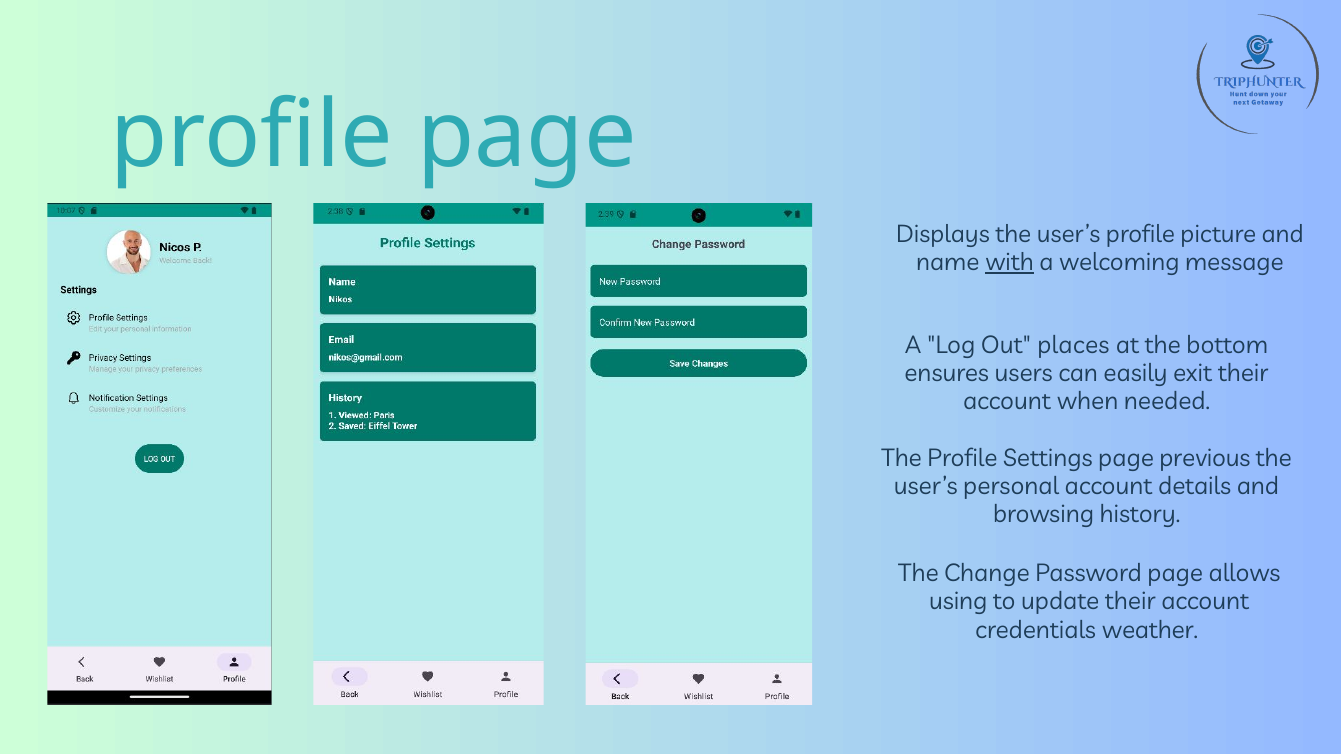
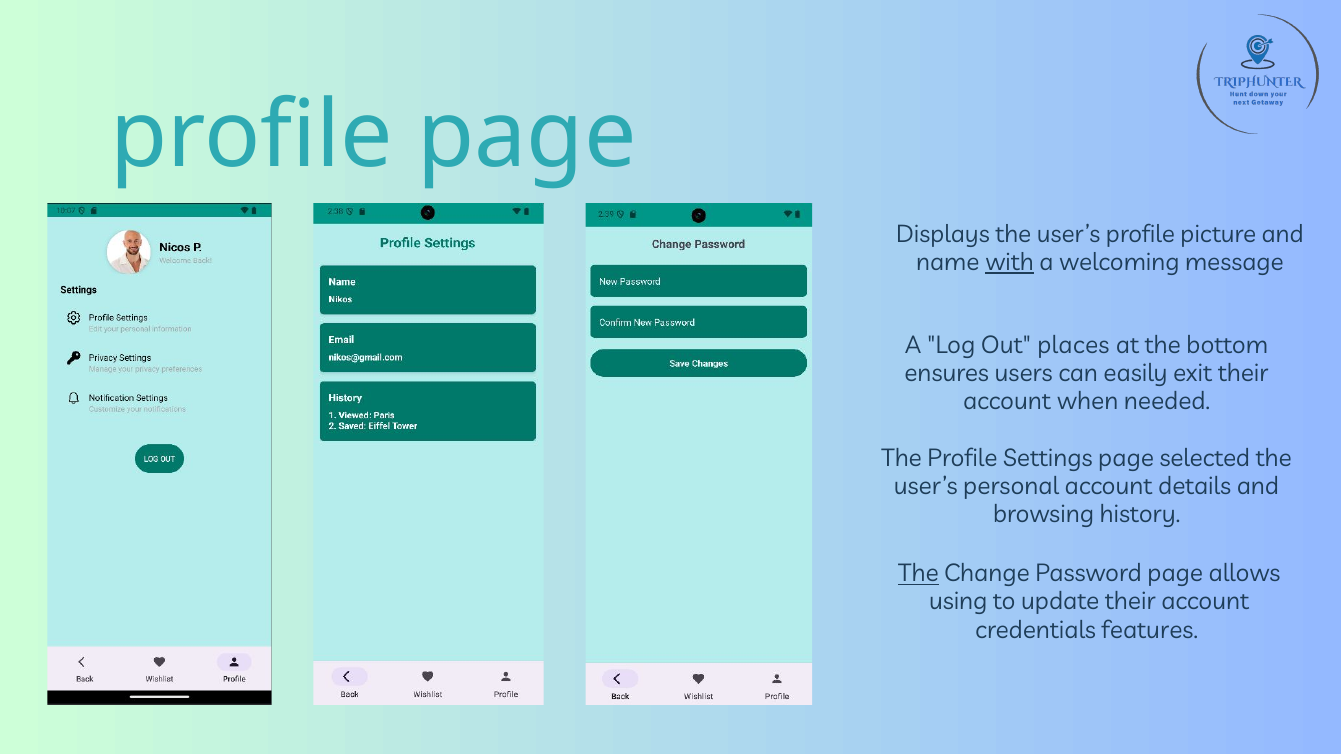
previous: previous -> selected (1205, 458)
The underline: none -> present (918, 574)
weather: weather -> features (1150, 630)
